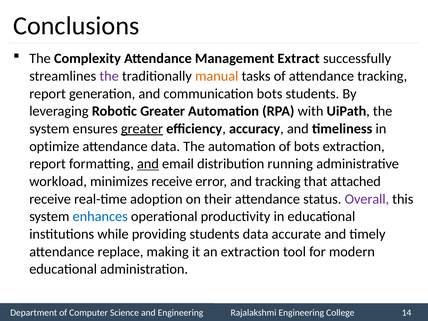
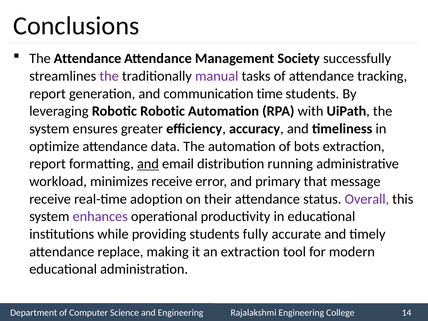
The Complexity: Complexity -> Attendance (88, 59)
Extract: Extract -> Society (299, 59)
manual colour: orange -> purple (217, 76)
communication bots: bots -> time (270, 94)
Robotic Greater: Greater -> Robotic (163, 111)
greater underline: present -> none (142, 129)
and tracking: tracking -> primary (278, 181)
attached: attached -> message (356, 181)
enhances colour: blue -> purple (100, 217)
students data: data -> fully (255, 234)
